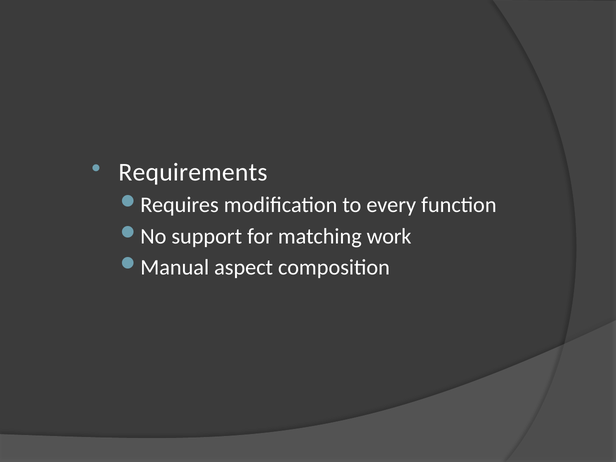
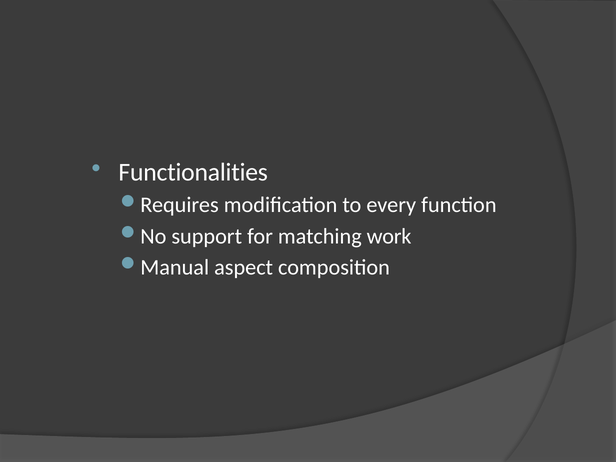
Requirements: Requirements -> Functionalities (193, 172)
